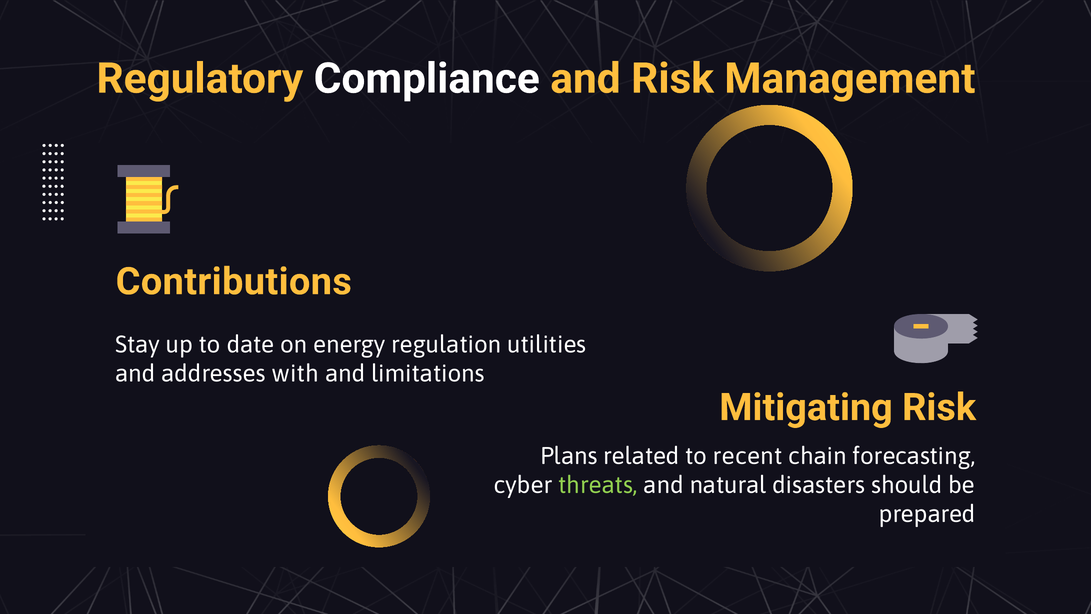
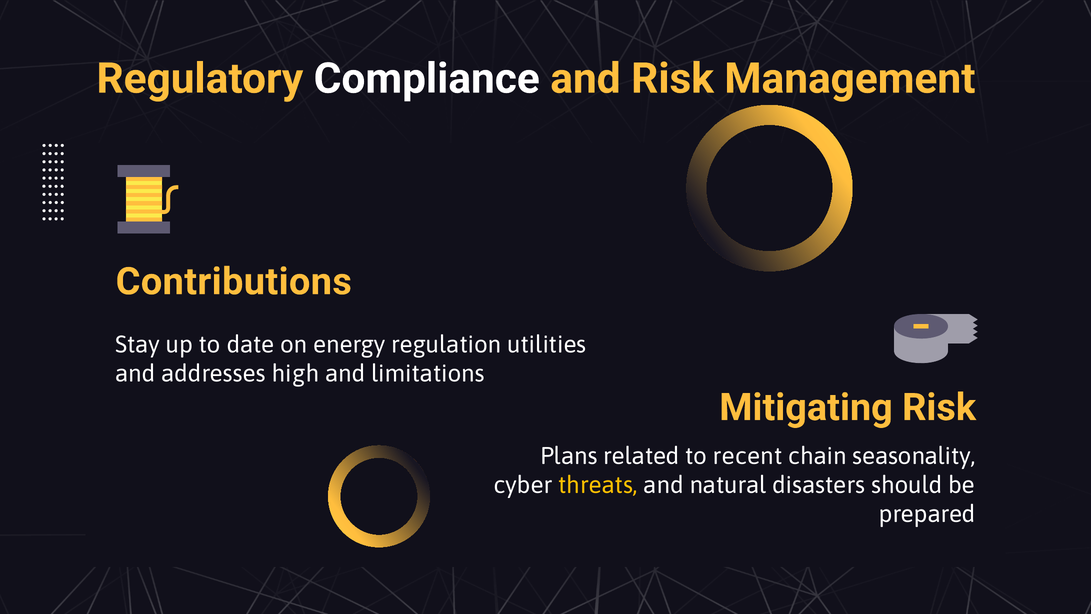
with: with -> high (295, 374)
forecasting: forecasting -> seasonality (914, 456)
threats colour: light green -> yellow (598, 485)
